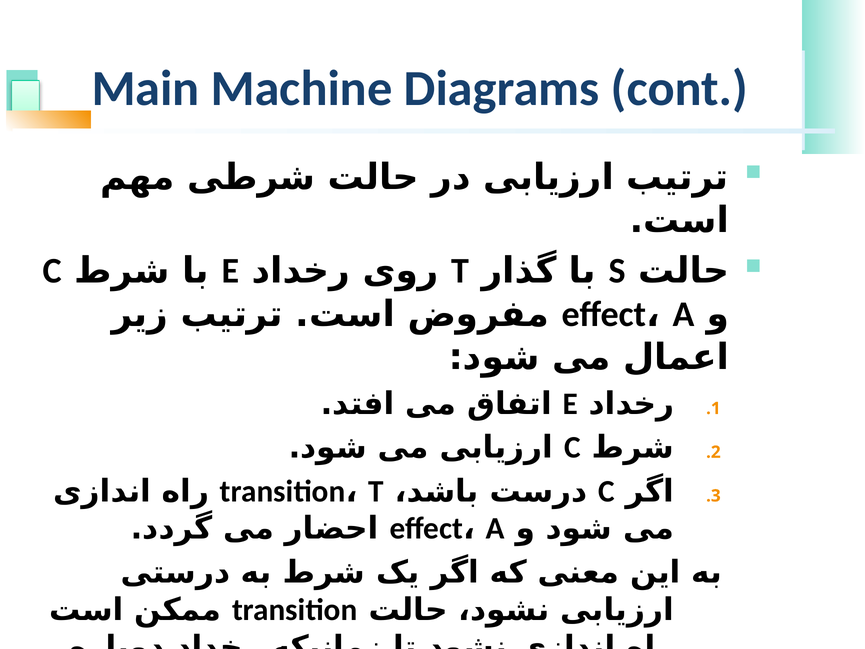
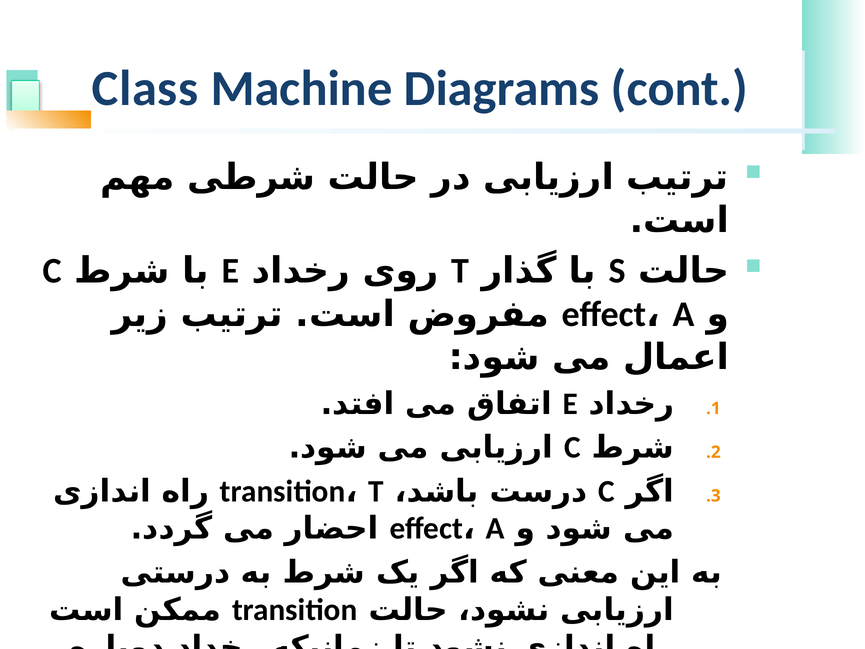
Main: Main -> Class (145, 89)
